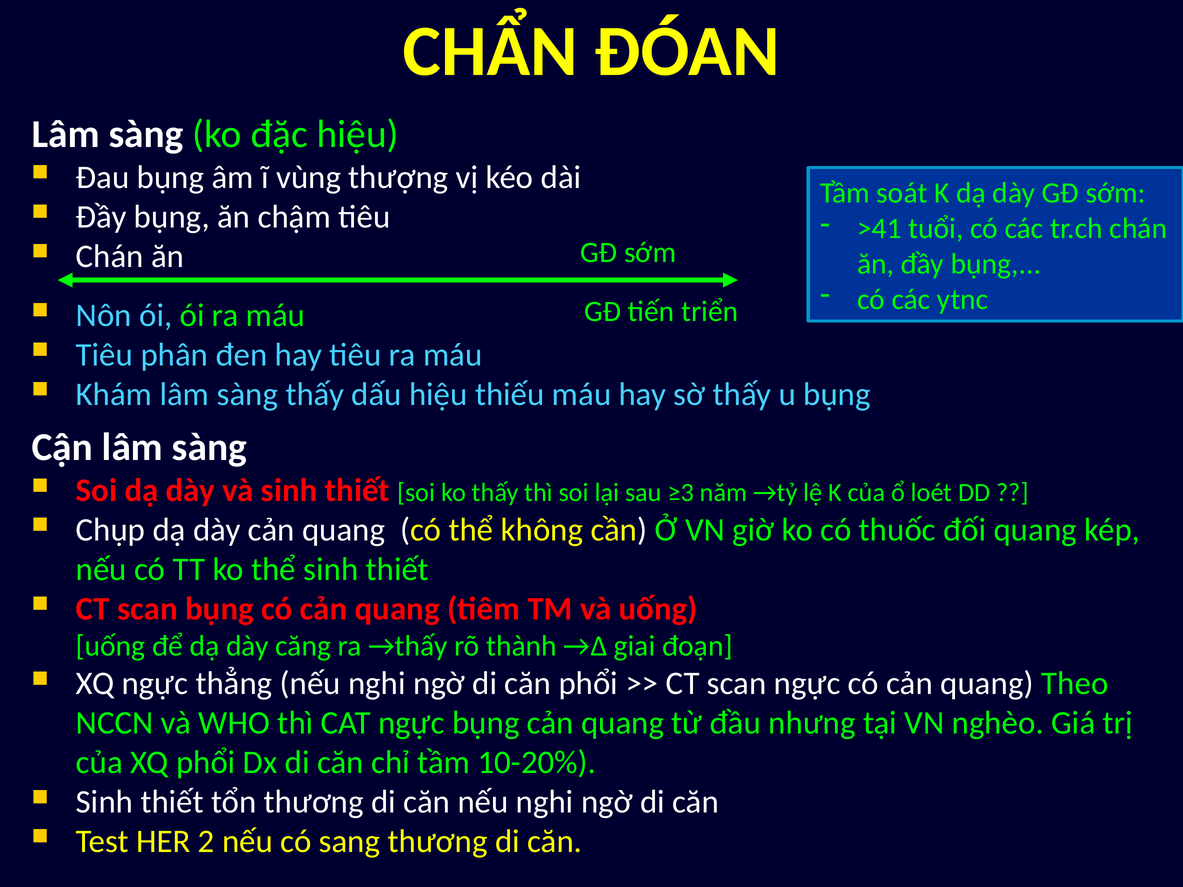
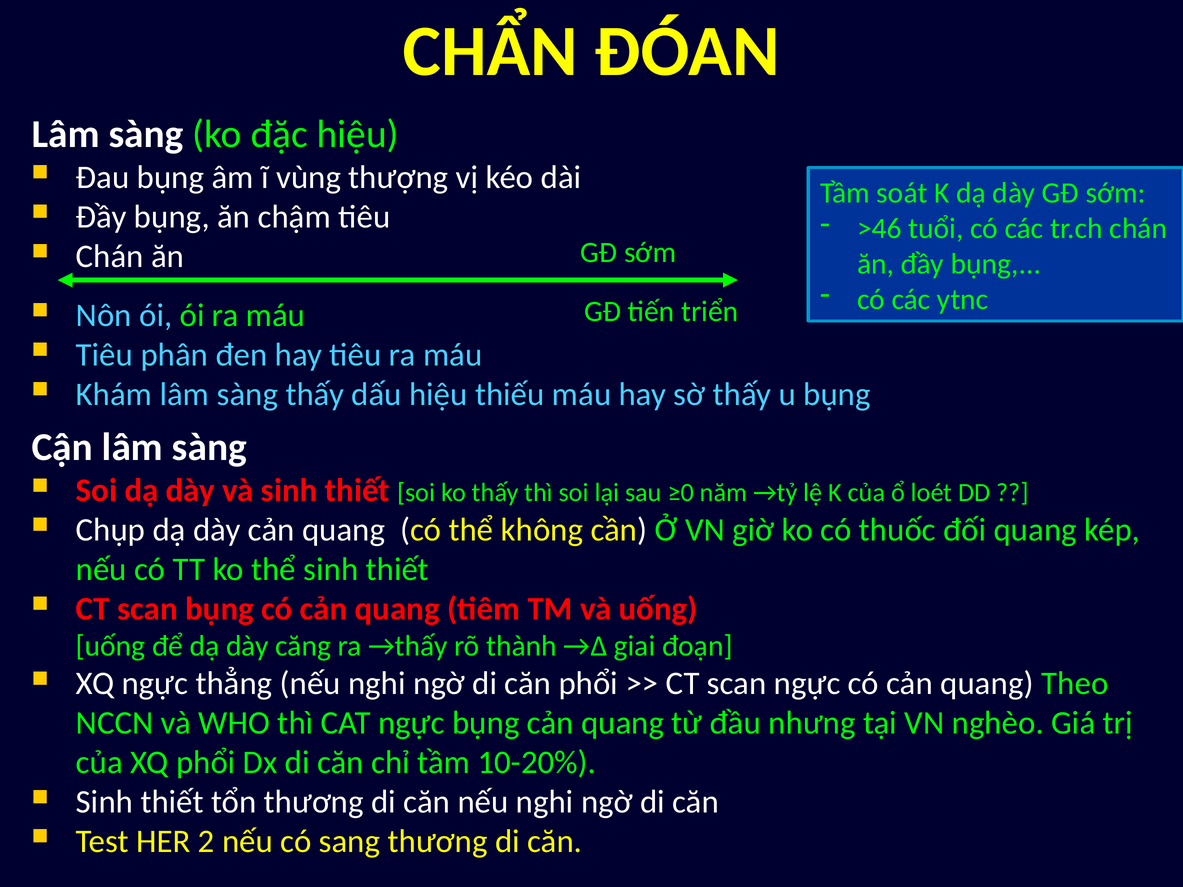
>41: >41 -> >46 (879, 229)
≥3: ≥3 -> ≥0 (681, 493)
